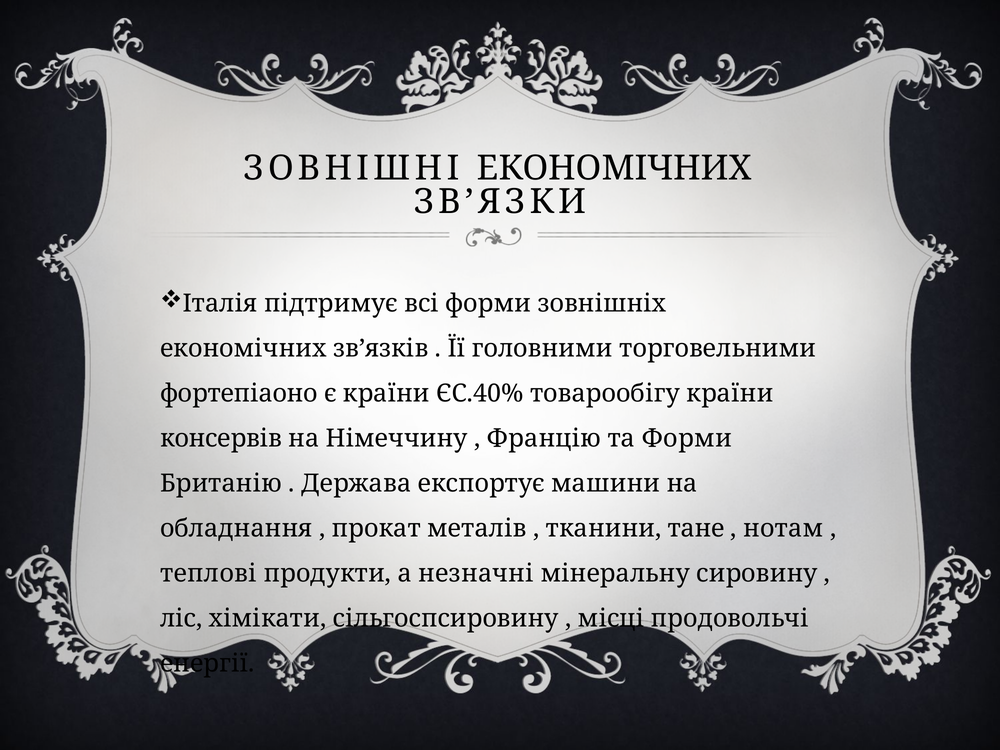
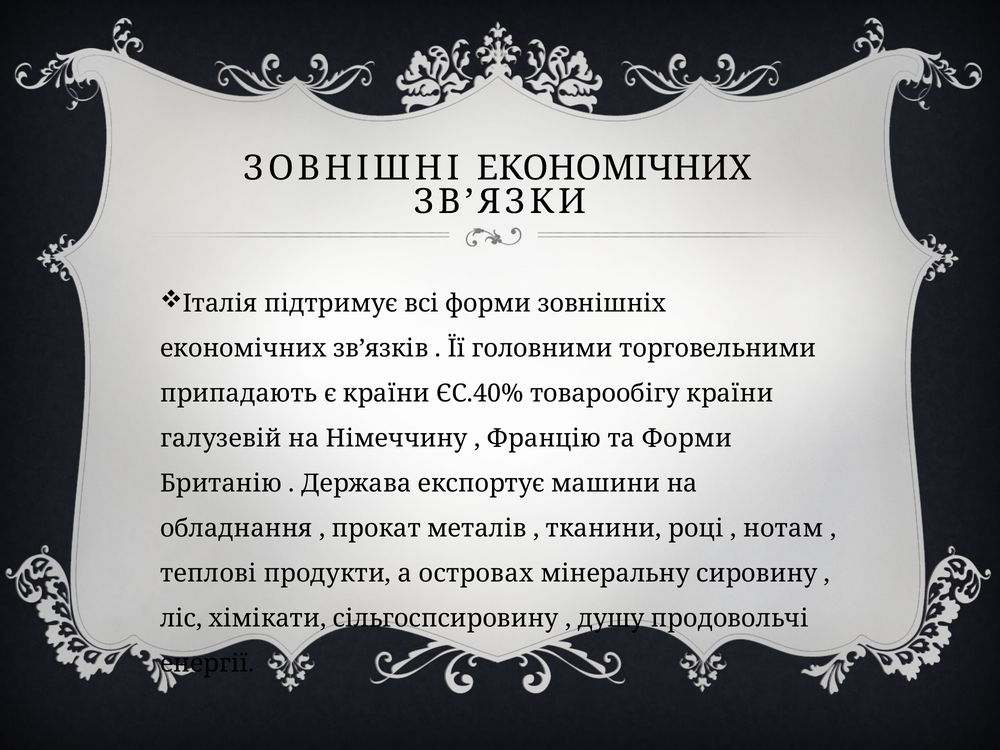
фортепіаоно: фортепіаоно -> припадають (239, 393)
консервів: консервів -> галузевій (221, 438)
тане: тане -> році (696, 528)
незначні: незначні -> островах (476, 573)
місці: місці -> душу (611, 618)
